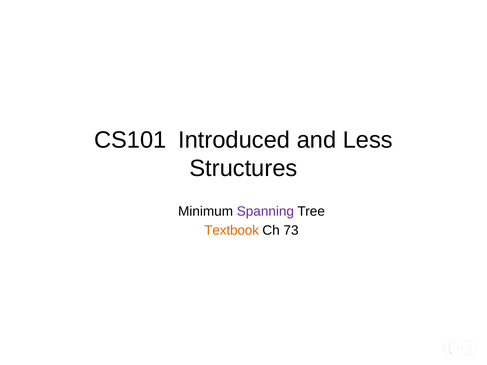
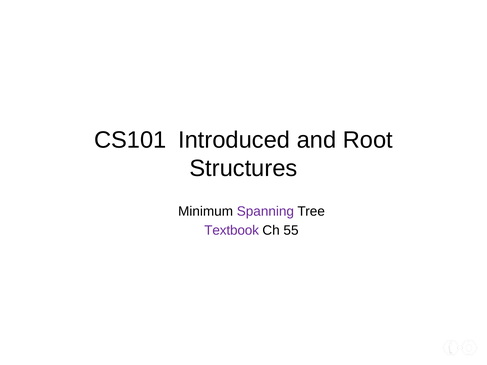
Less: Less -> Root (368, 140)
Textbook colour: orange -> purple (232, 230)
73: 73 -> 55 (291, 230)
